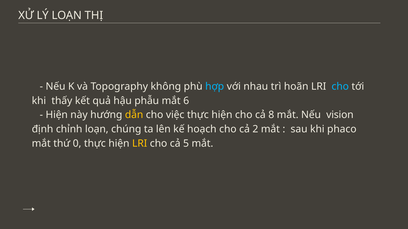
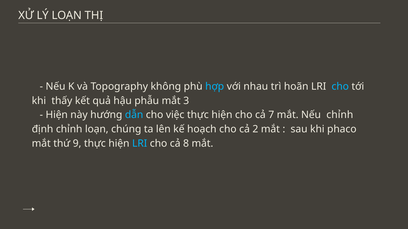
6: 6 -> 3 (186, 101)
dẫn colour: yellow -> light blue (134, 115)
8: 8 -> 7 (271, 115)
Nếu vision: vision -> chỉnh (340, 115)
0: 0 -> 9 (77, 144)
LRI colour: yellow -> light blue (140, 144)
5: 5 -> 8 (186, 144)
